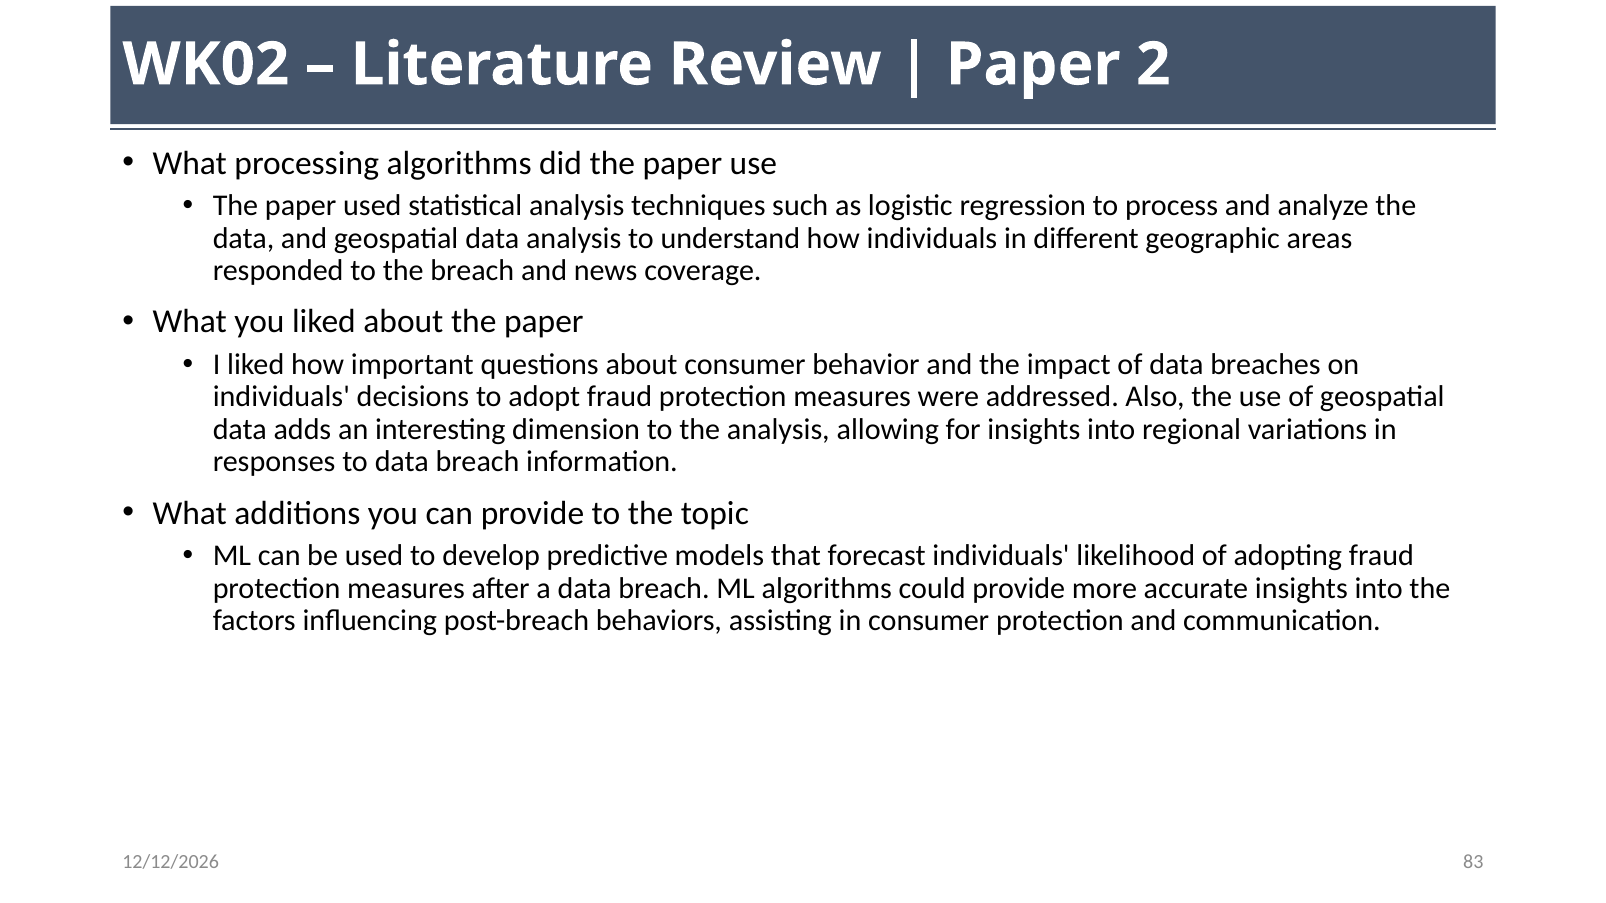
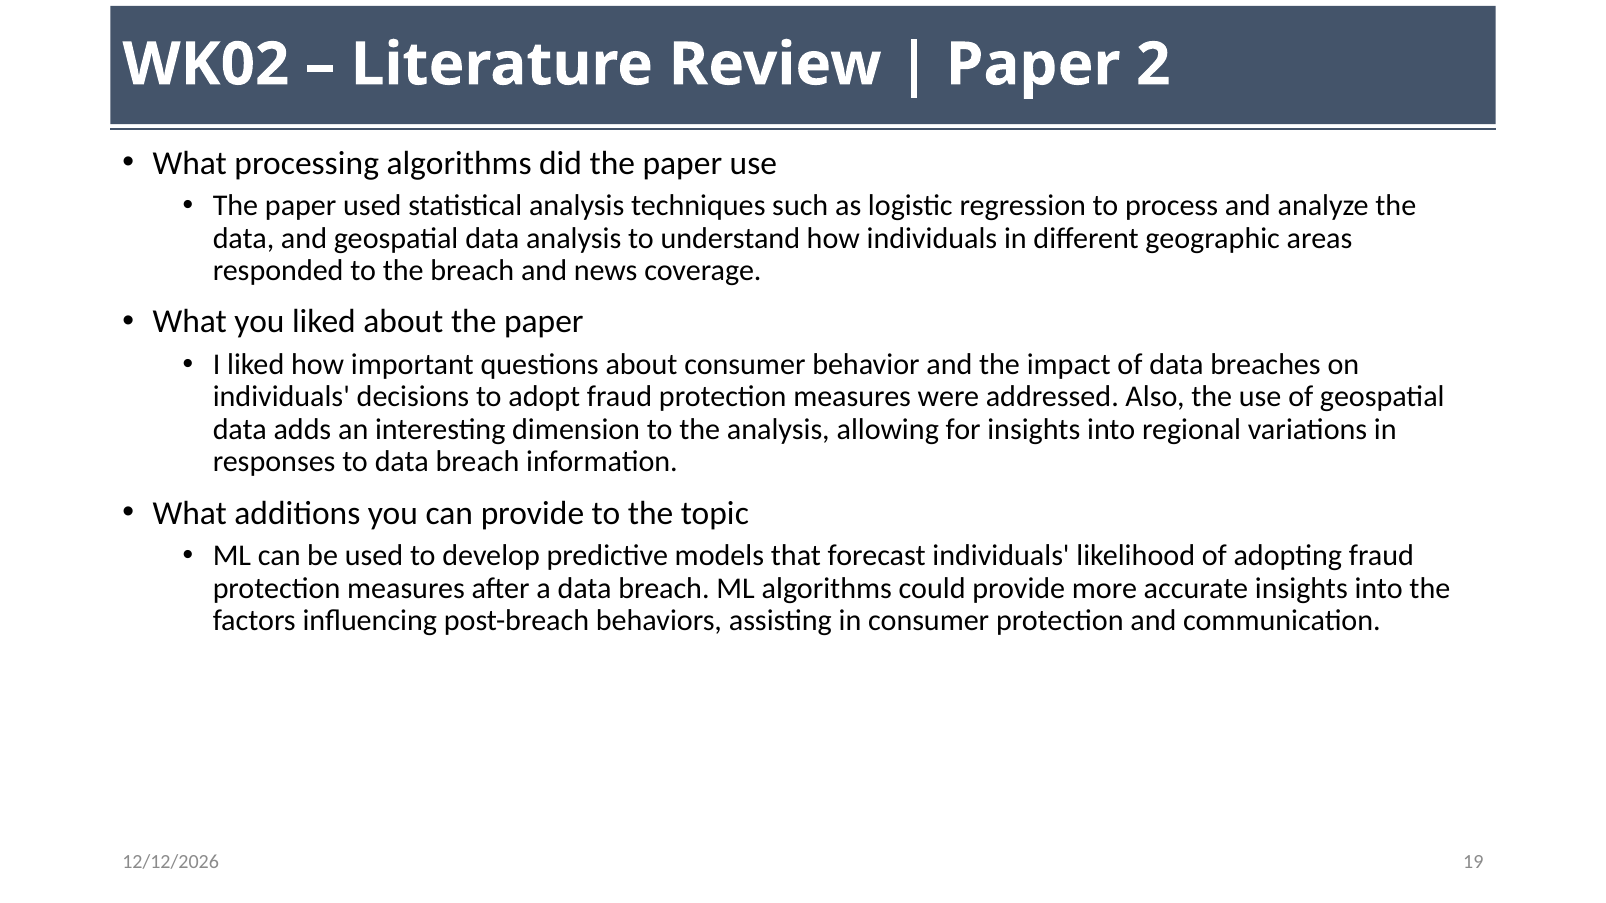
83: 83 -> 19 (1473, 863)
